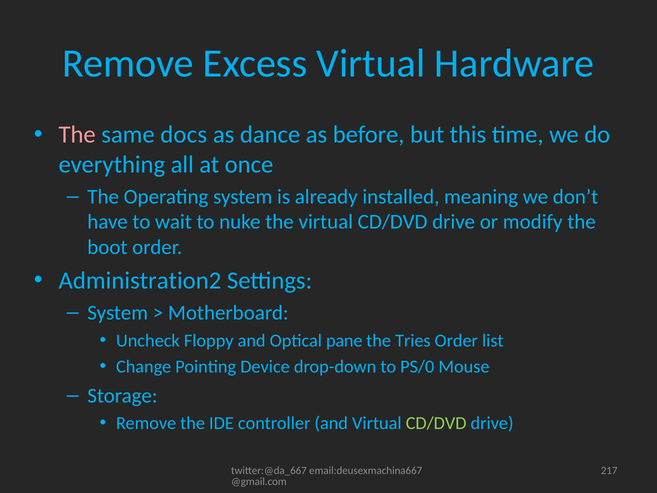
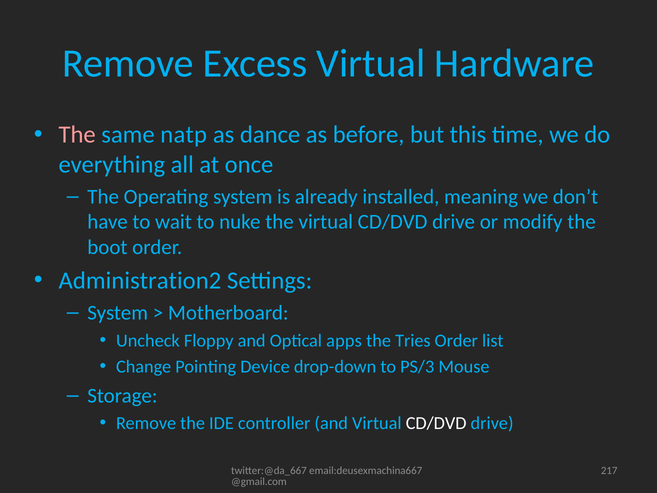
docs: docs -> natp (184, 135)
pane: pane -> apps (344, 340)
PS/0: PS/0 -> PS/3 (417, 367)
CD/DVD colour: light green -> white (436, 423)
